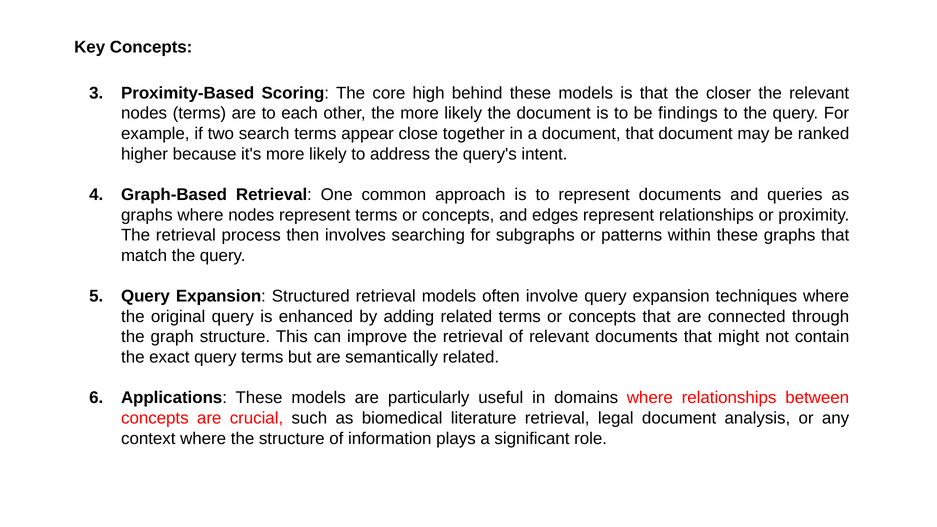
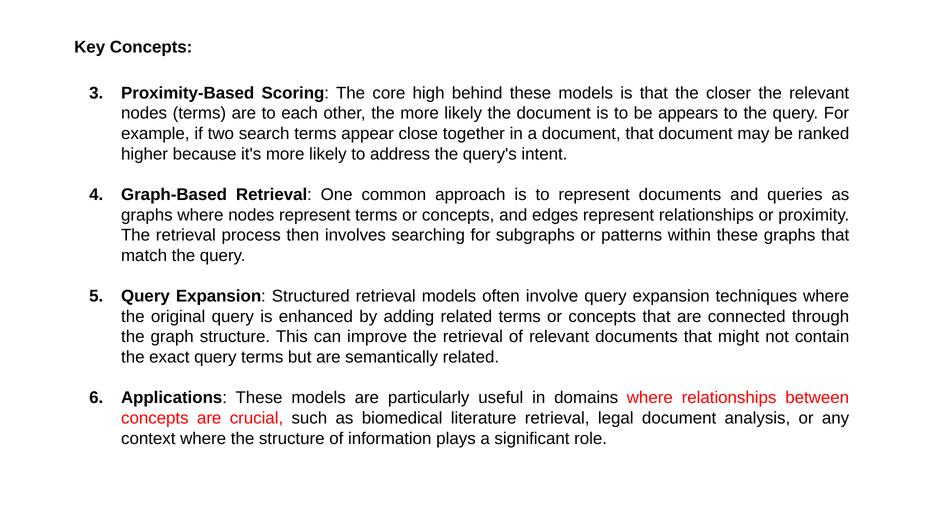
findings: findings -> appears (688, 113)
